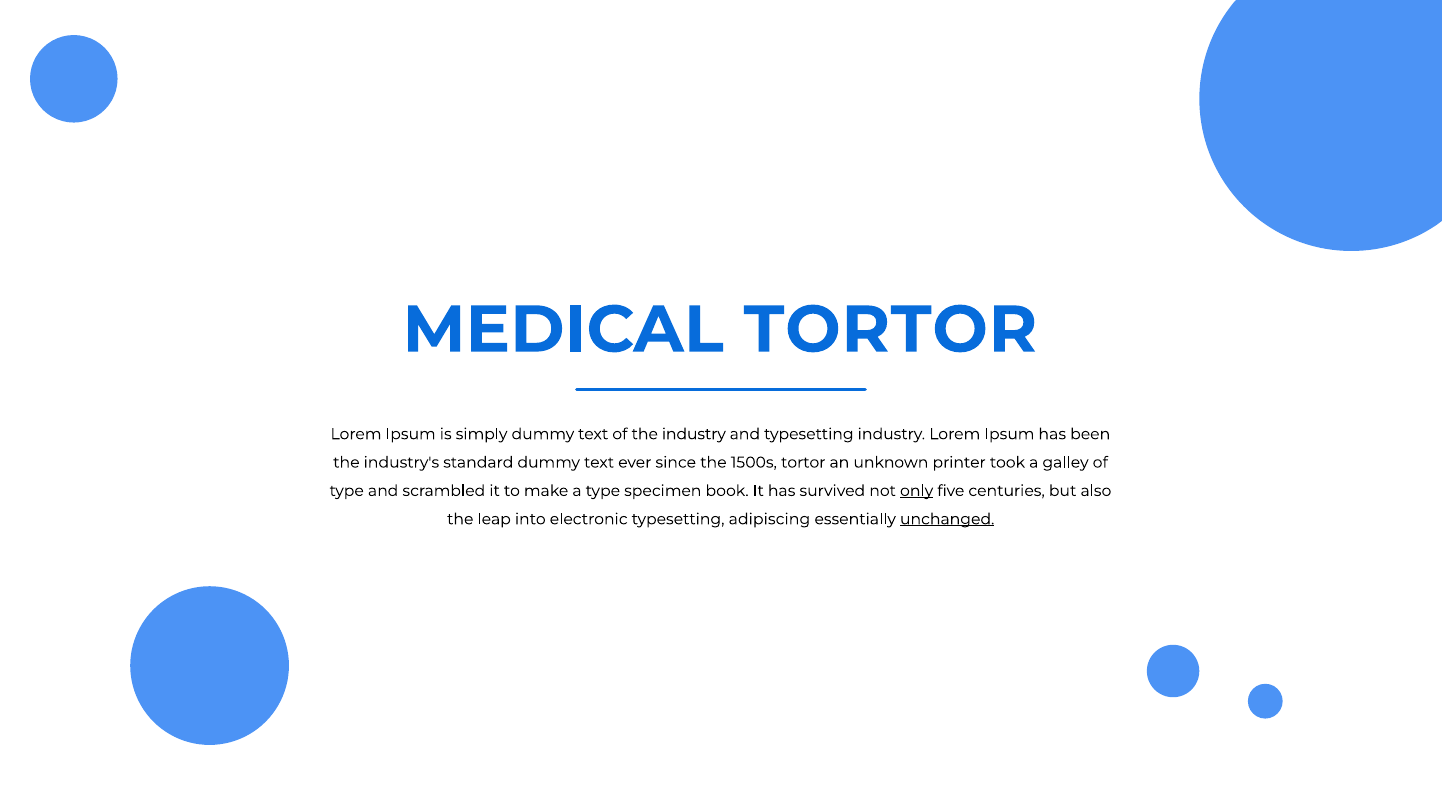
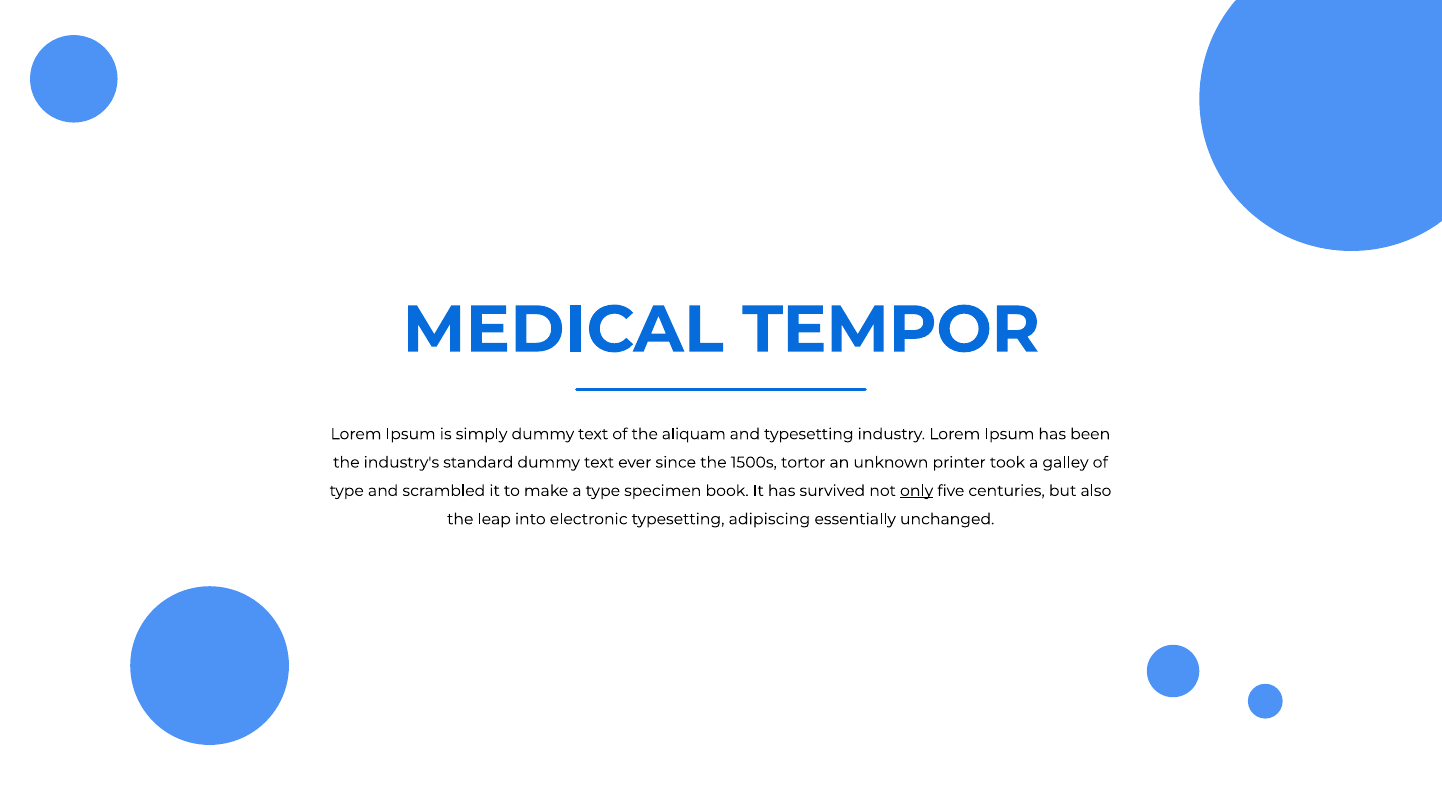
MEDICAL TORTOR: TORTOR -> TEMPOR (891, 330)
the industry: industry -> aliquam (694, 434)
unchanged underline: present -> none (947, 519)
